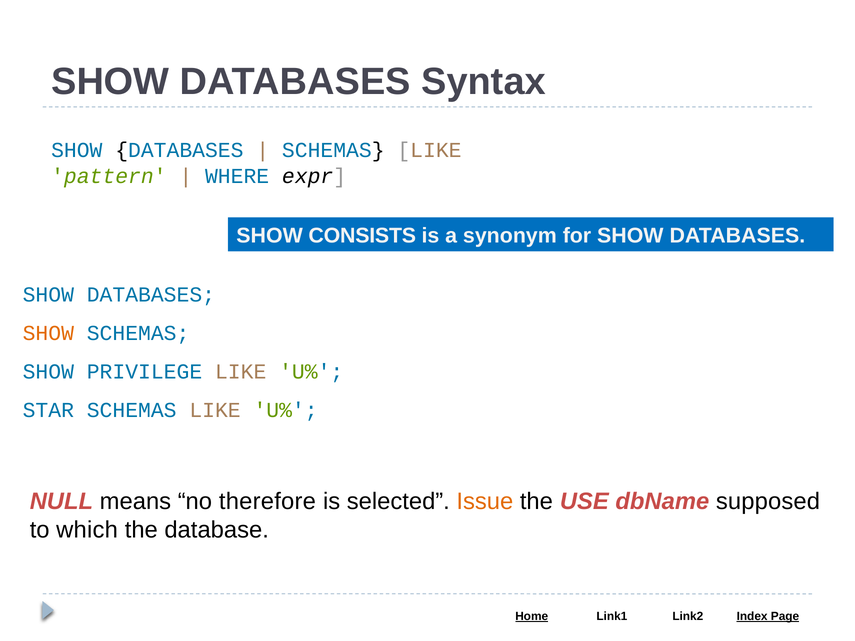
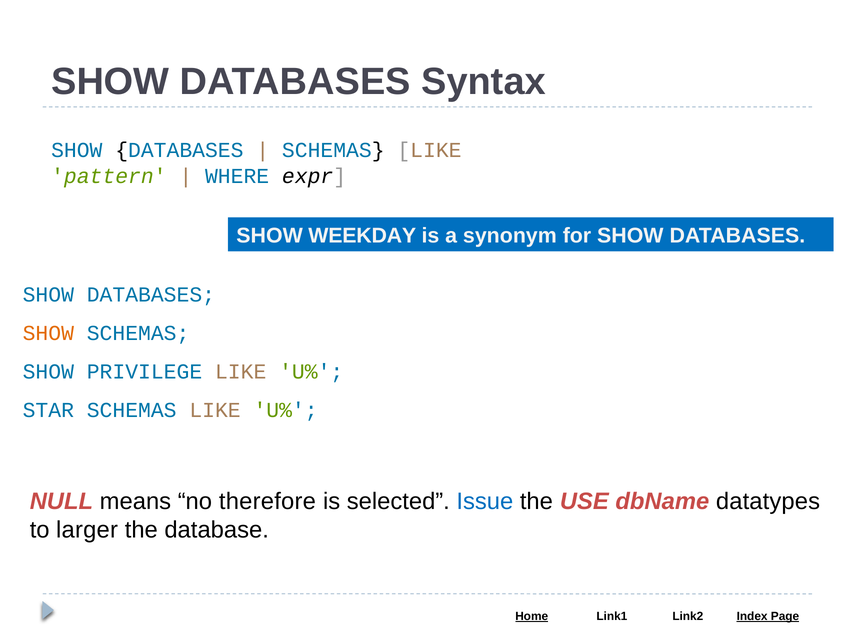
CONSISTS: CONSISTS -> WEEKDAY (362, 236)
Issue colour: orange -> blue (485, 502)
supposed: supposed -> datatypes (768, 502)
which: which -> larger (87, 530)
